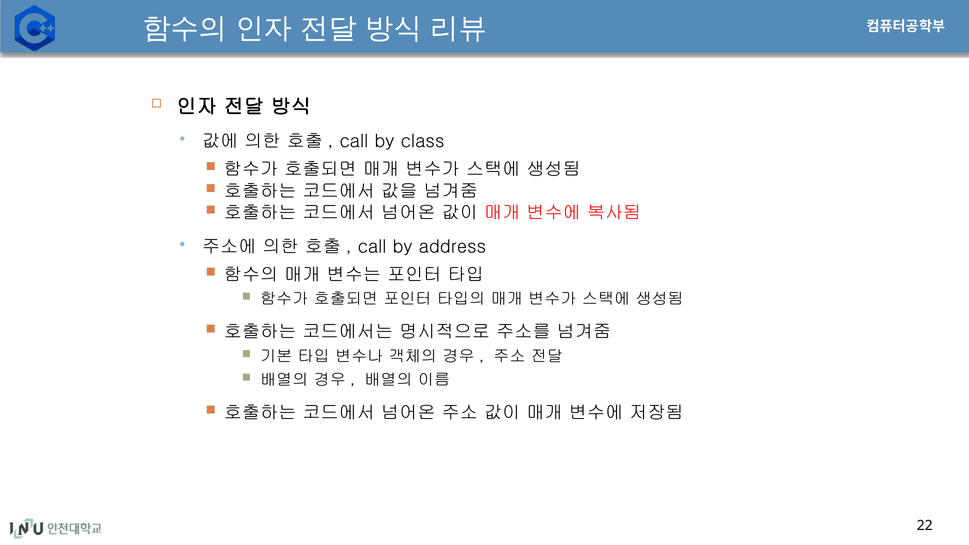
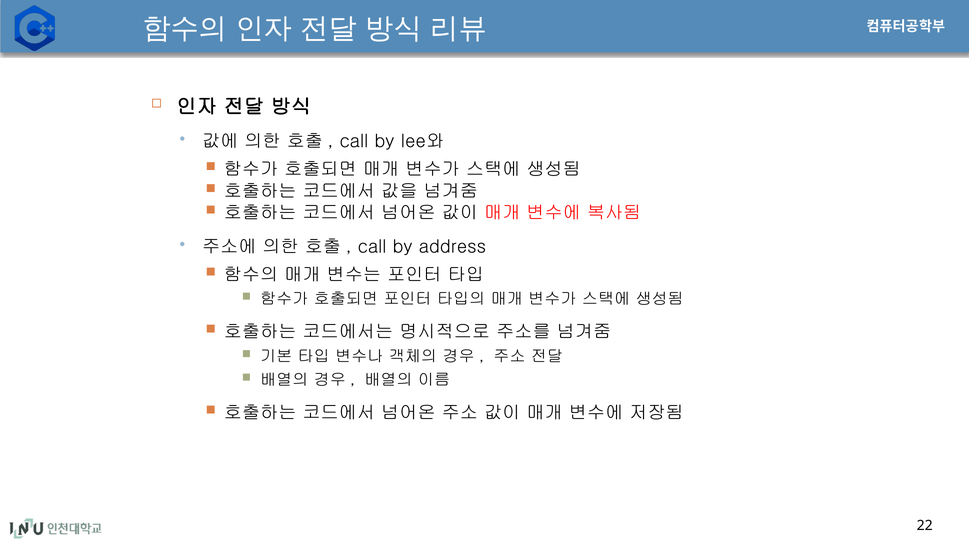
class: class -> lee와 (423, 141)
